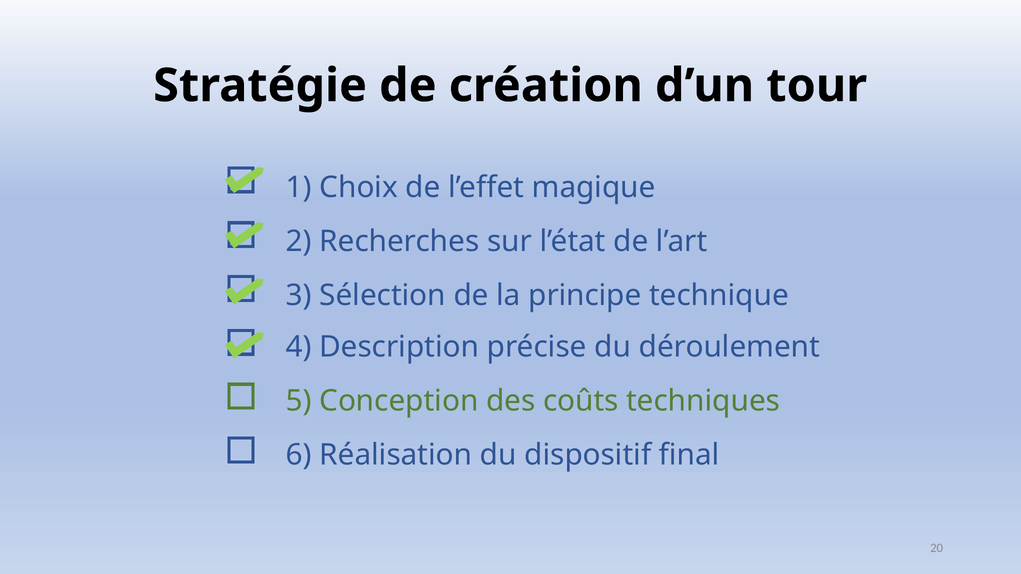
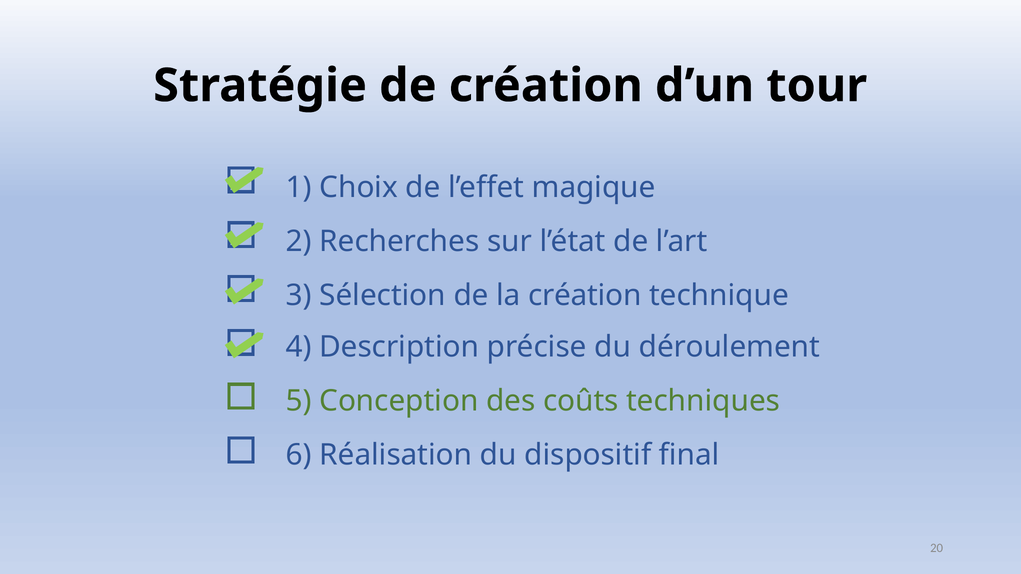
la principe: principe -> création (585, 295)
